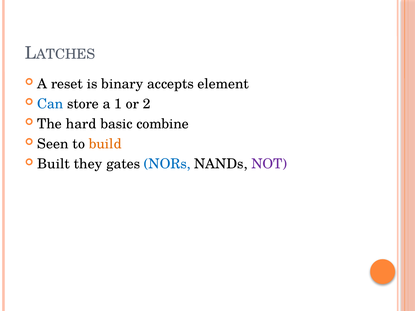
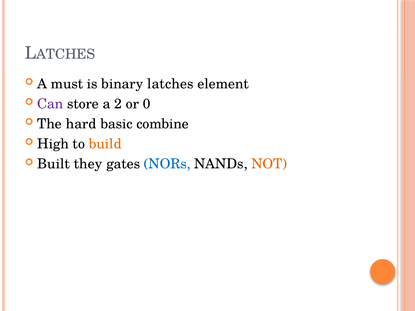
reset: reset -> must (67, 84)
accepts: accepts -> latches (170, 84)
Can colour: blue -> purple (50, 104)
1: 1 -> 2 (118, 104)
2: 2 -> 0 (147, 104)
Seen: Seen -> High (53, 144)
NOT colour: purple -> orange (269, 164)
